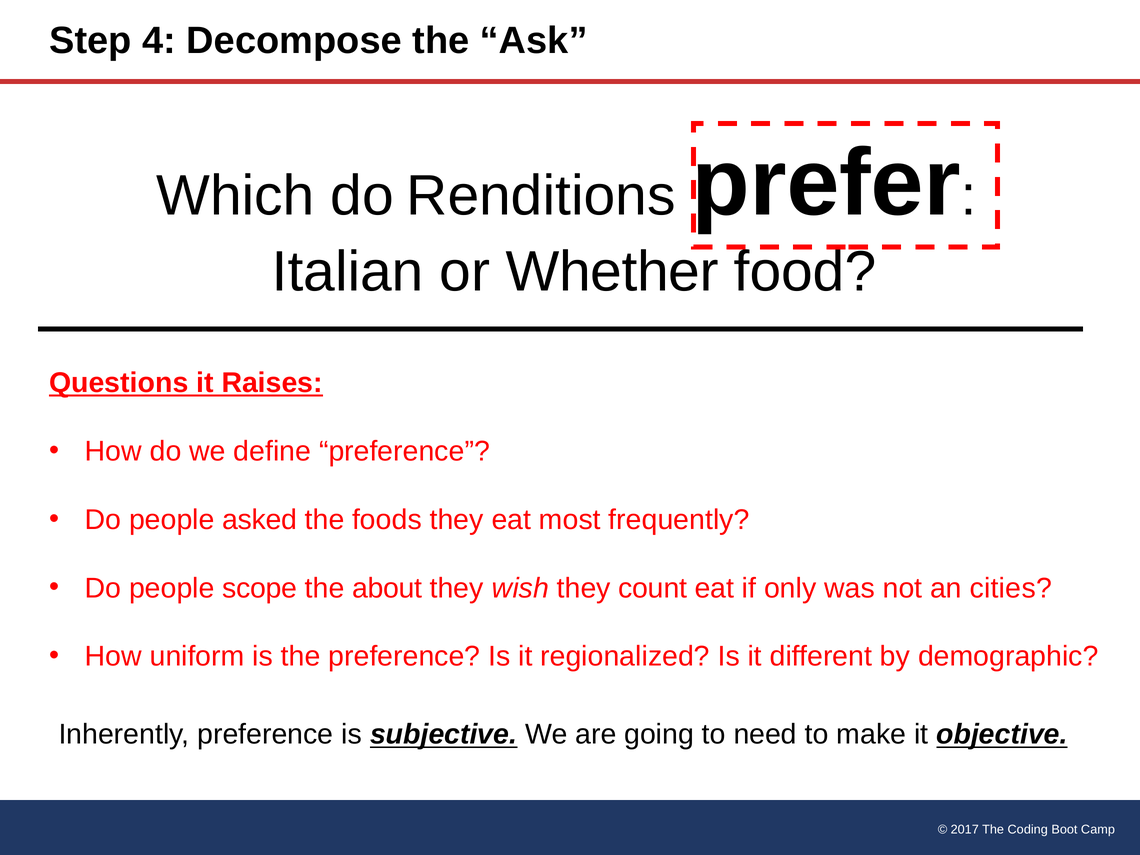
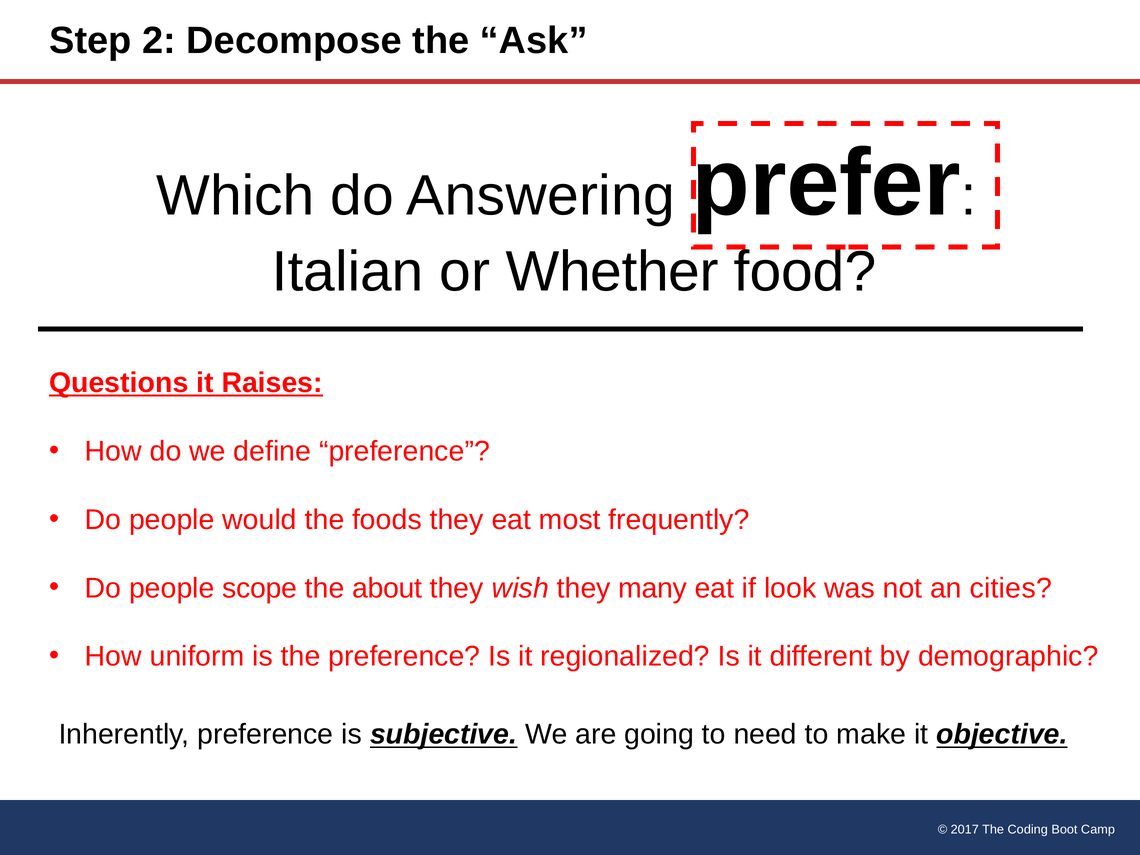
4: 4 -> 2 (159, 41)
Renditions: Renditions -> Answering (541, 196)
asked: asked -> would (260, 520)
count: count -> many (653, 588)
only: only -> look (790, 588)
